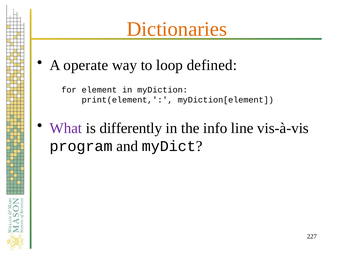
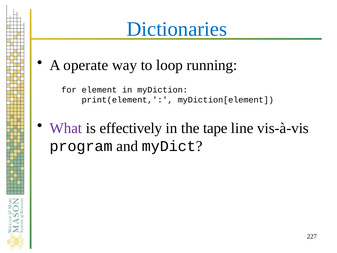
Dictionaries colour: orange -> blue (177, 29)
defined: defined -> running (212, 65)
differently: differently -> effectively (131, 128)
info: info -> tape (215, 128)
